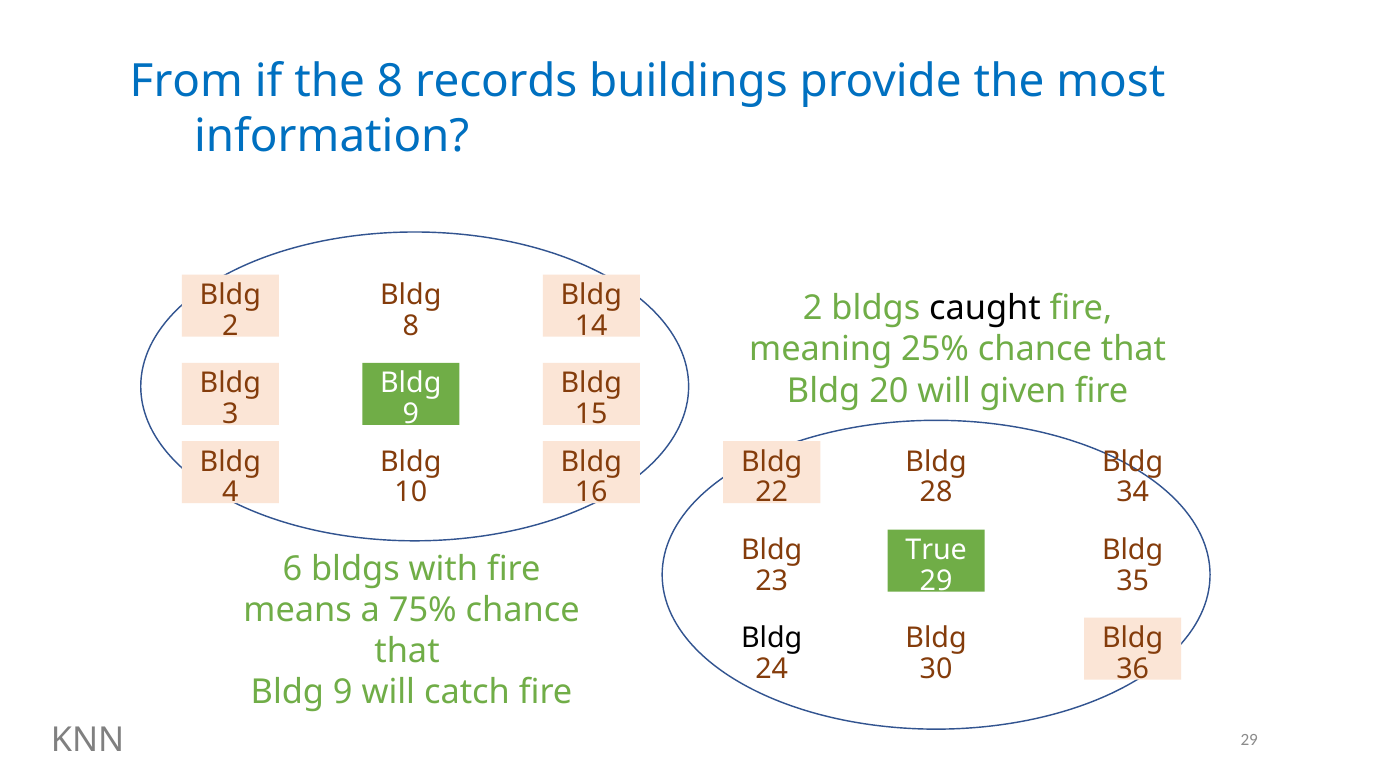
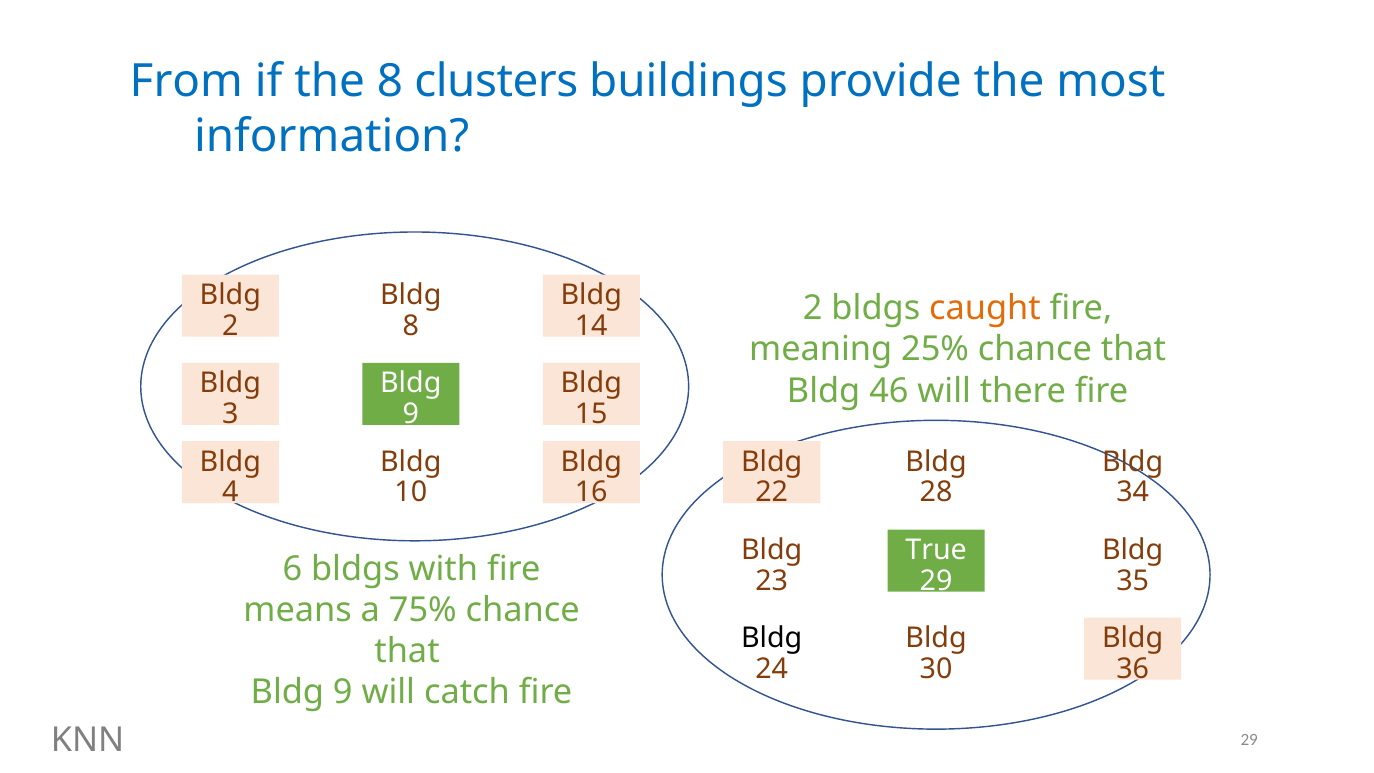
records: records -> clusters (496, 81)
caught colour: black -> orange (985, 308)
20: 20 -> 46 (889, 391)
given: given -> there (1023, 391)
